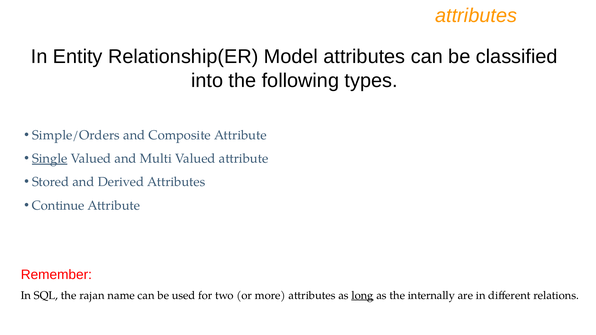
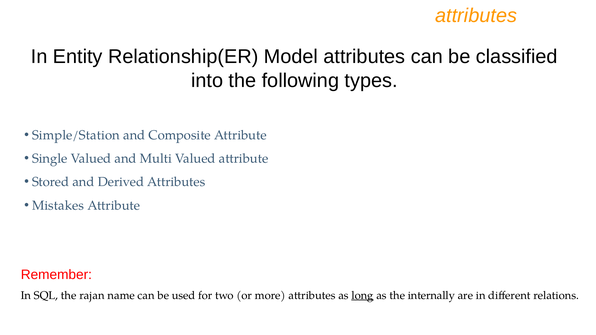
Simple/Orders: Simple/Orders -> Simple/Station (76, 135)
Single underline: present -> none (50, 159)
Continue: Continue -> Mistakes (58, 206)
